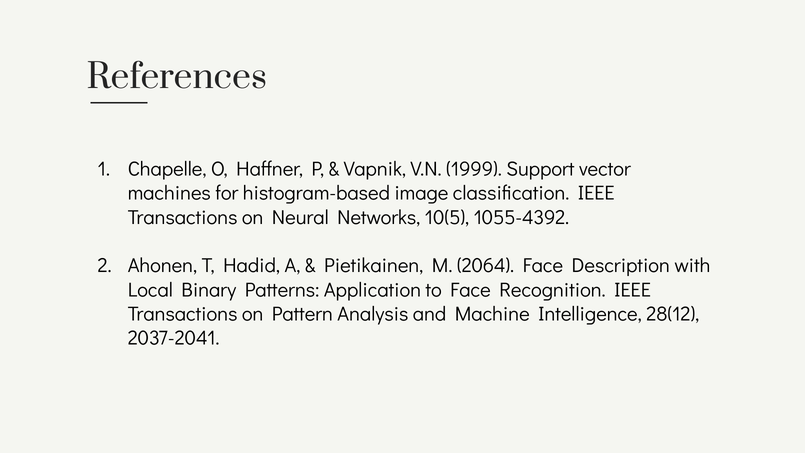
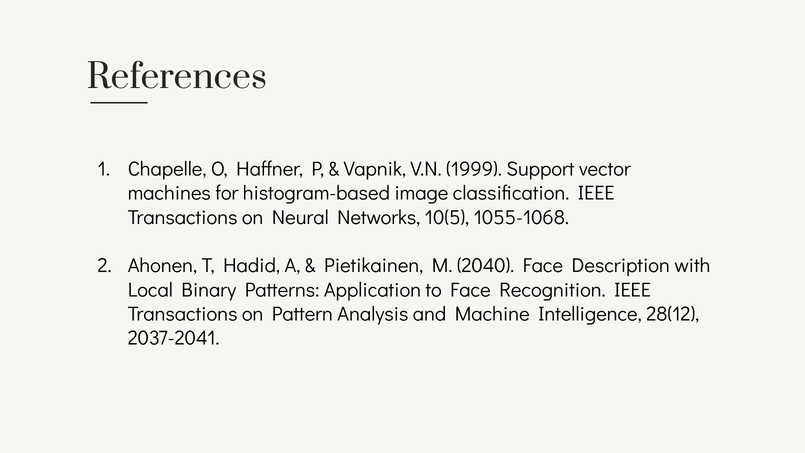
1055-4392: 1055-4392 -> 1055-1068 (521, 217)
2064: 2064 -> 2040 (486, 266)
